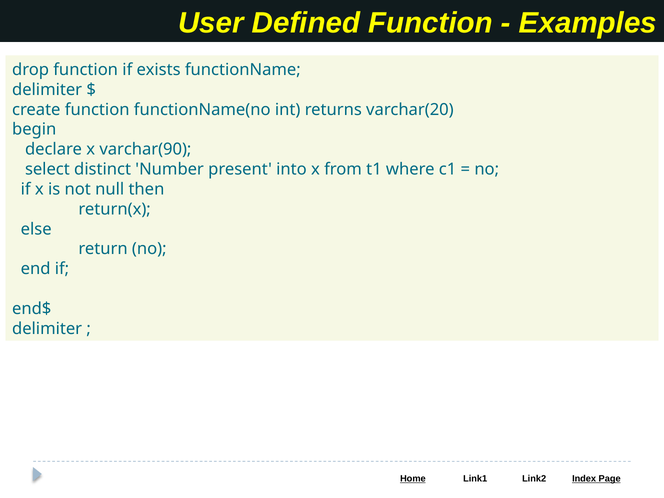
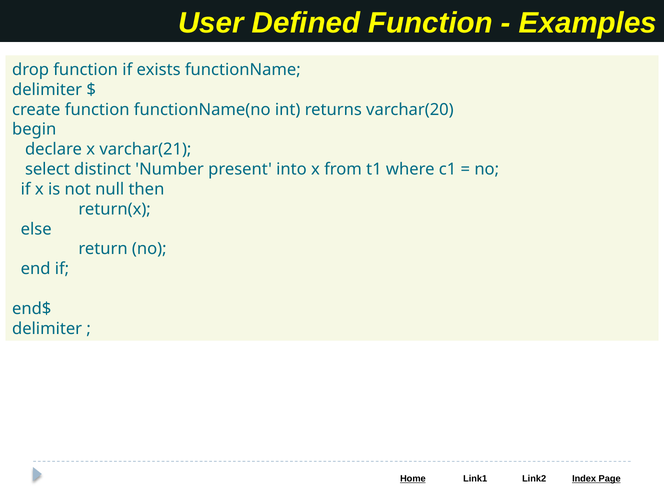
varchar(90: varchar(90 -> varchar(21 (145, 149)
